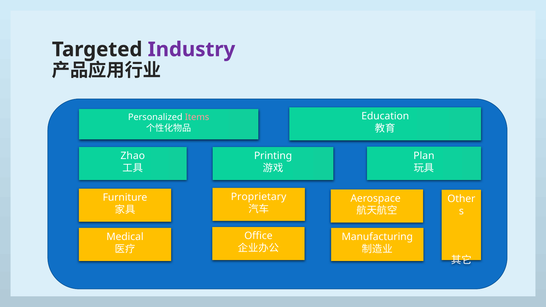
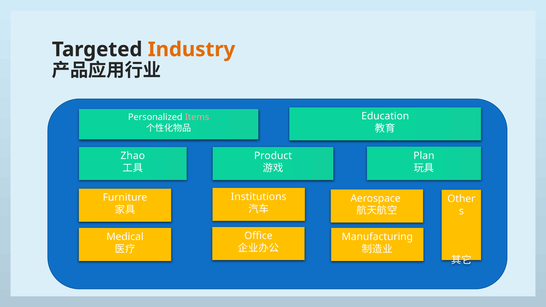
Industry colour: purple -> orange (191, 50)
Printing: Printing -> Product (273, 156)
Proprietary: Proprietary -> Institutions (259, 197)
